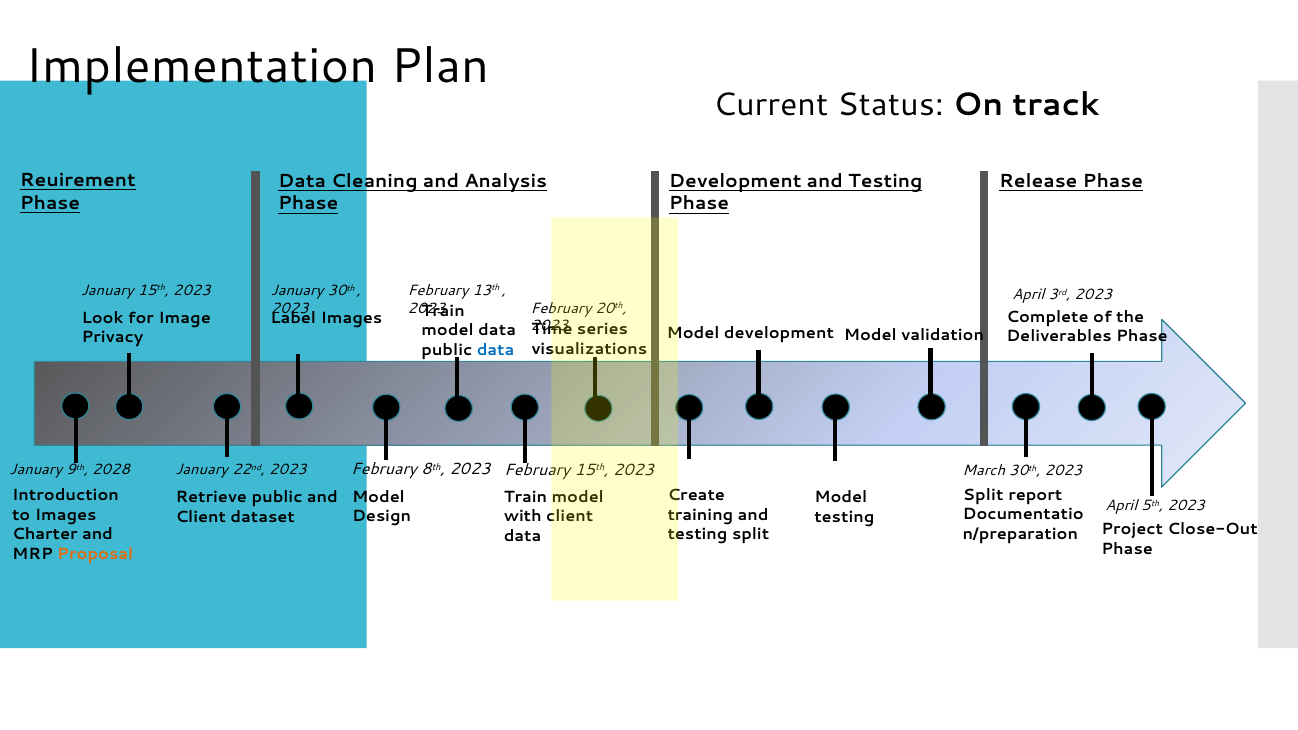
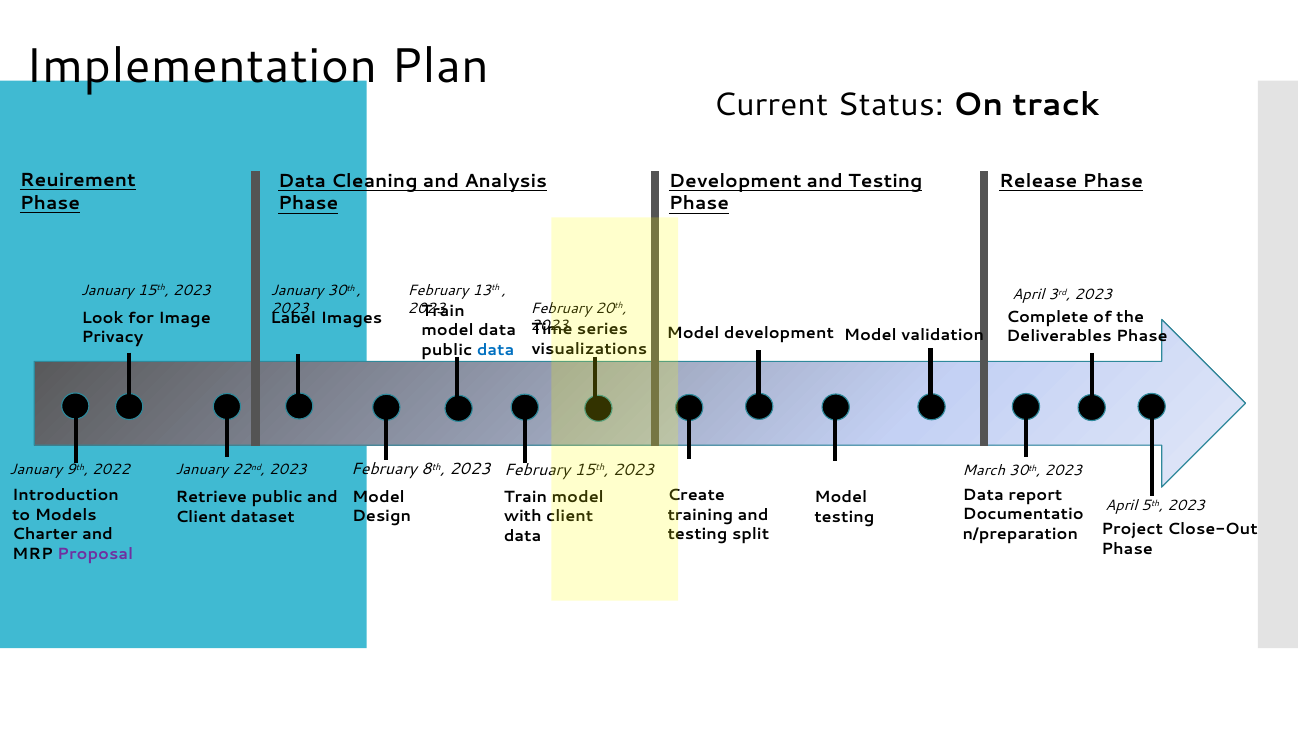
2028: 2028 -> 2022 (111, 470)
Split: Split -> Data (983, 495)
to Images: Images -> Models (66, 515)
Proposal colour: orange -> purple (95, 554)
